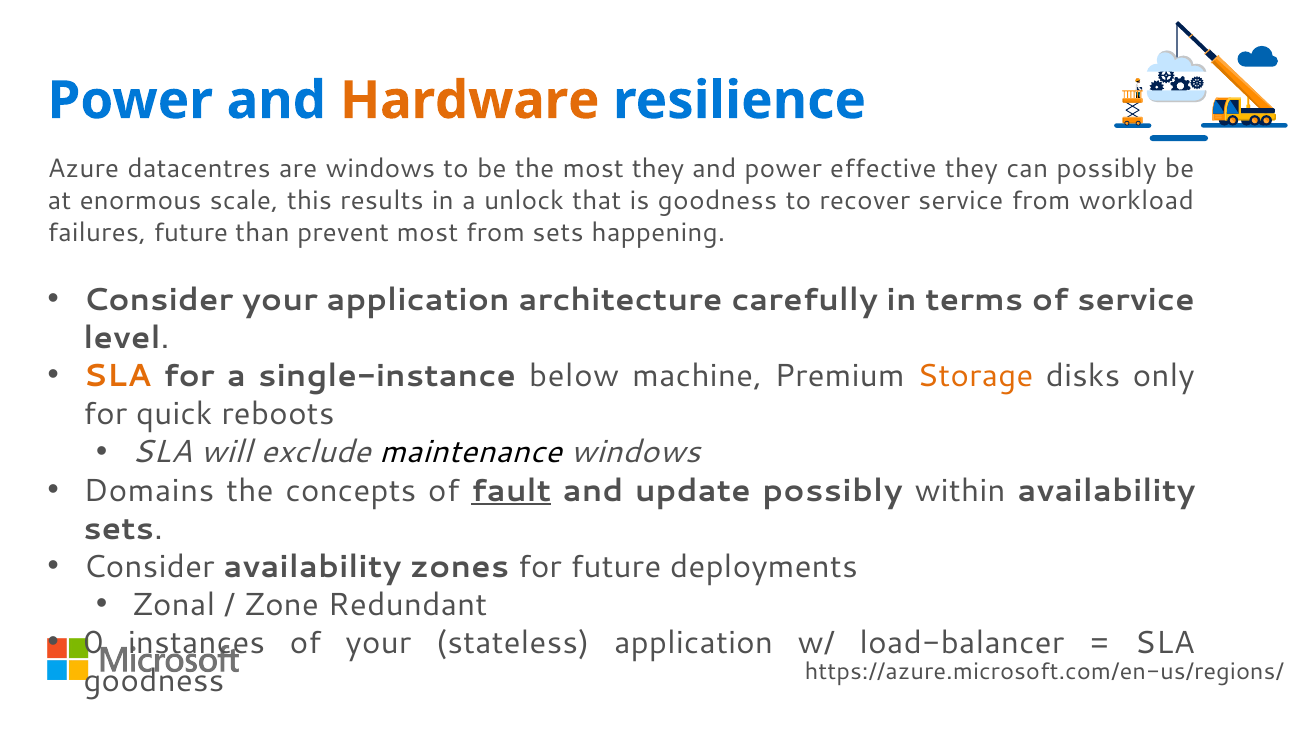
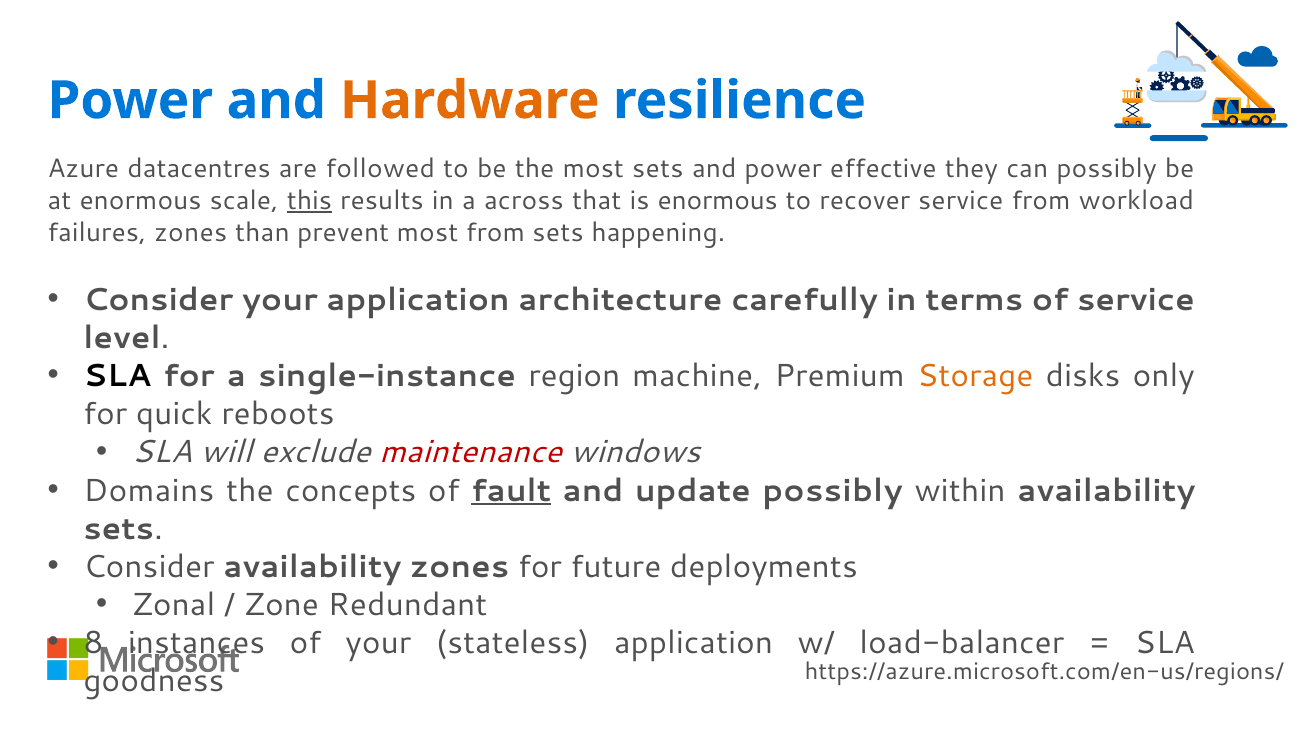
are windows: windows -> followed (380, 169)
most they: they -> sets (658, 169)
this underline: none -> present (309, 200)
unlock: unlock -> across (524, 200)
is goodness: goodness -> enormous (718, 200)
failures future: future -> zones (191, 232)
SLA colour: orange -> black (117, 376)
below: below -> region (574, 376)
maintenance colour: black -> red (471, 452)
0: 0 -> 8 (93, 643)
